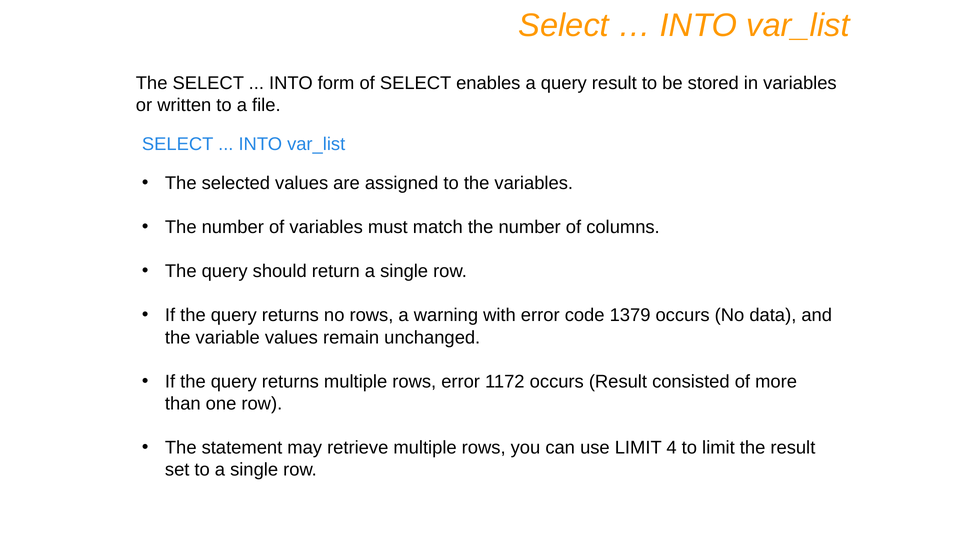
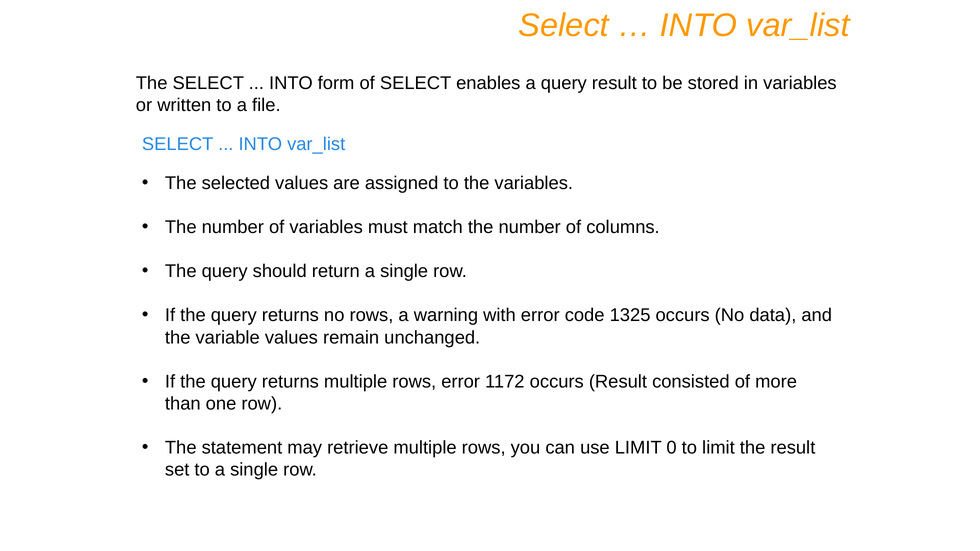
1379: 1379 -> 1325 (630, 316)
4: 4 -> 0 (672, 448)
